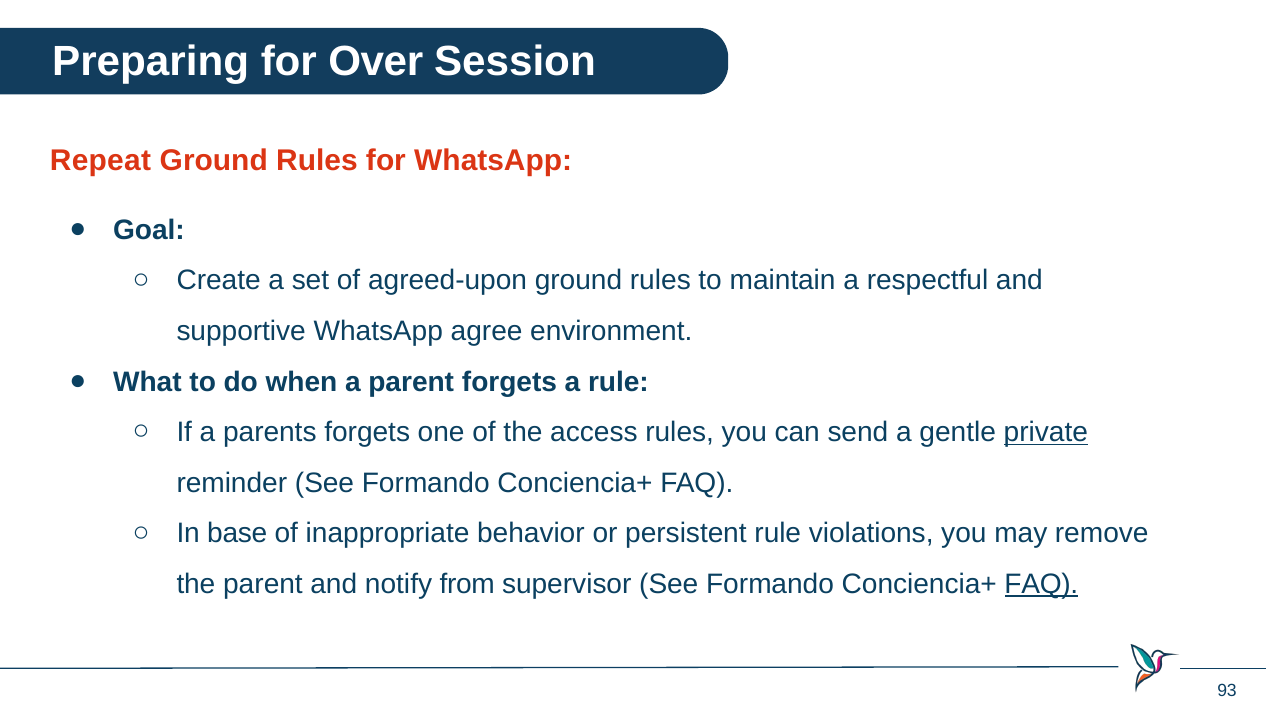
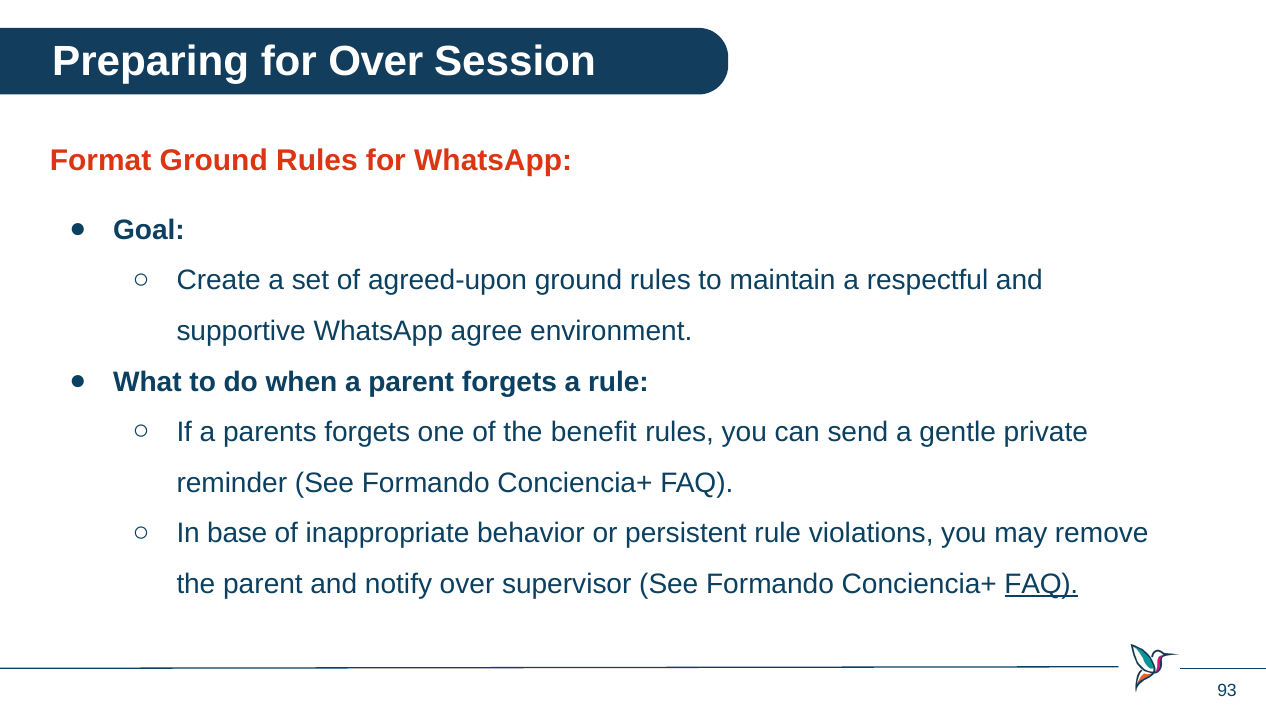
Repeat: Repeat -> Format (101, 161)
access: access -> benefit (594, 432)
private underline: present -> none (1046, 432)
notify from: from -> over (467, 584)
